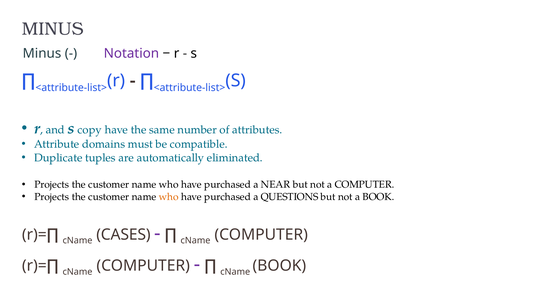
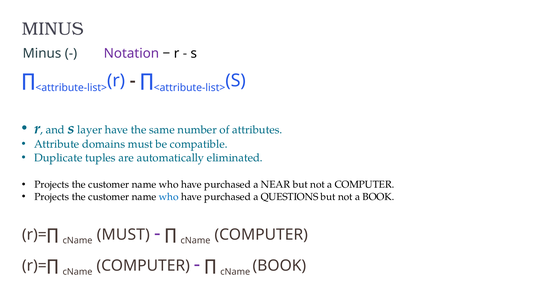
copy: copy -> layer (90, 130)
who colour: orange -> blue (169, 197)
cName CASES: CASES -> MUST (123, 235)
